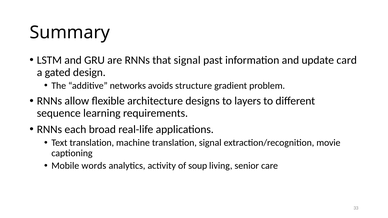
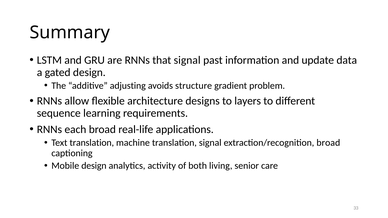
card: card -> data (347, 60)
networks: networks -> adjusting (128, 86)
extraction/recognition movie: movie -> broad (328, 143)
Mobile words: words -> design (94, 166)
soup: soup -> both (198, 166)
